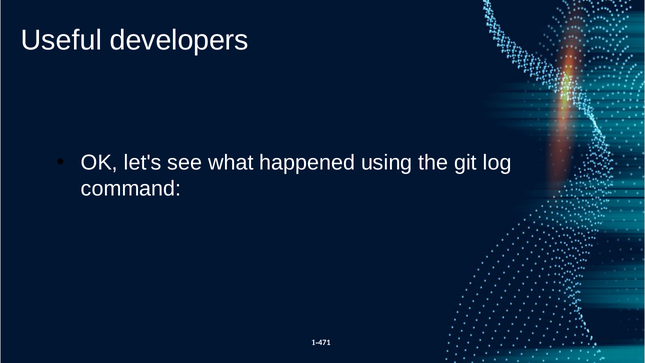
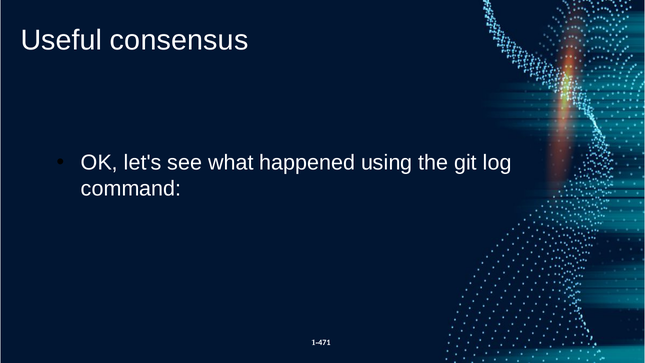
developers: developers -> consensus (179, 40)
